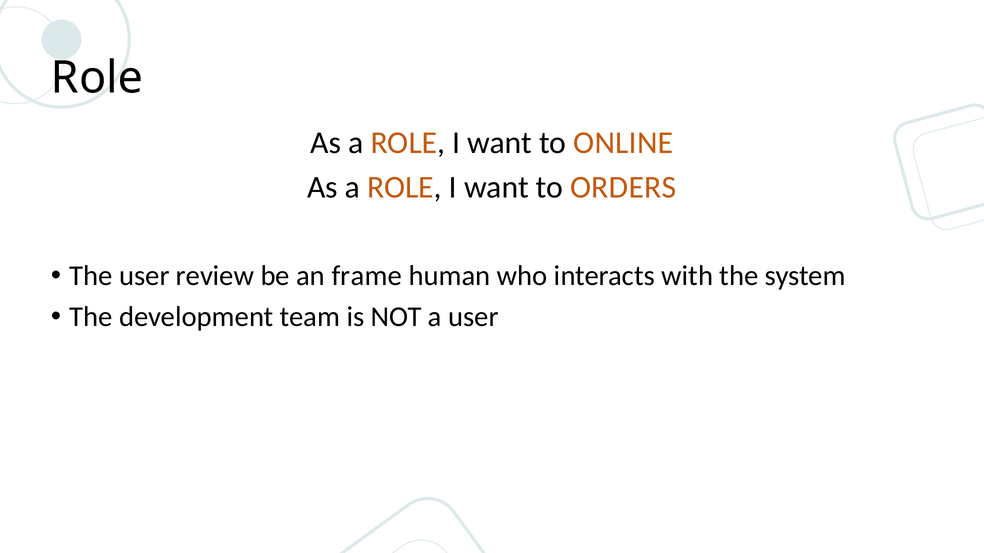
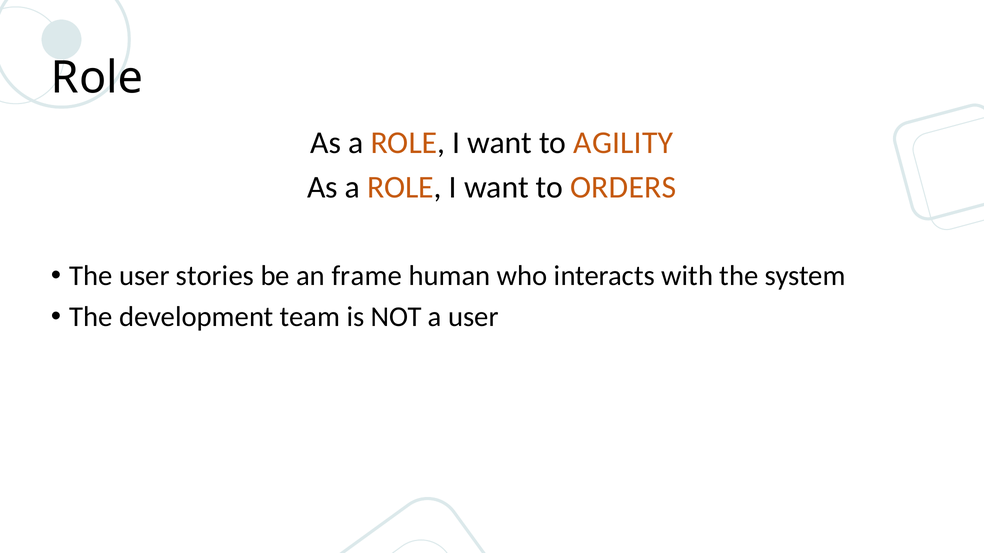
ONLINE: ONLINE -> AGILITY (623, 143)
review: review -> stories (215, 276)
